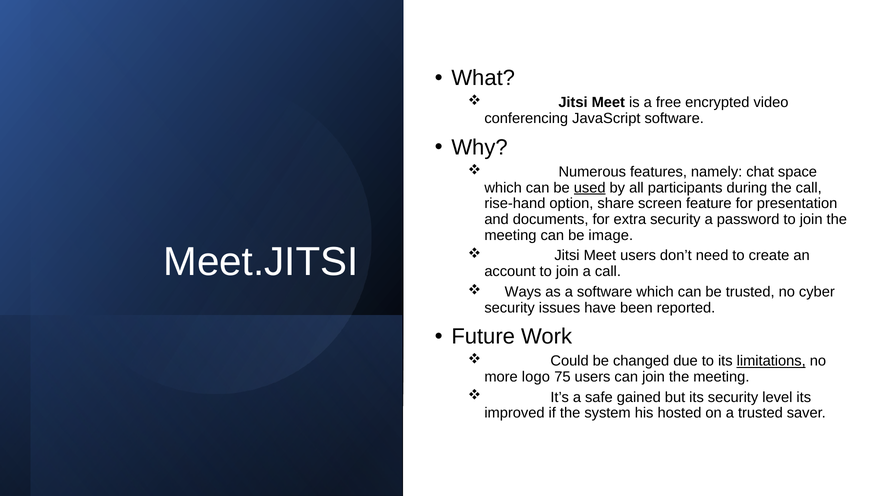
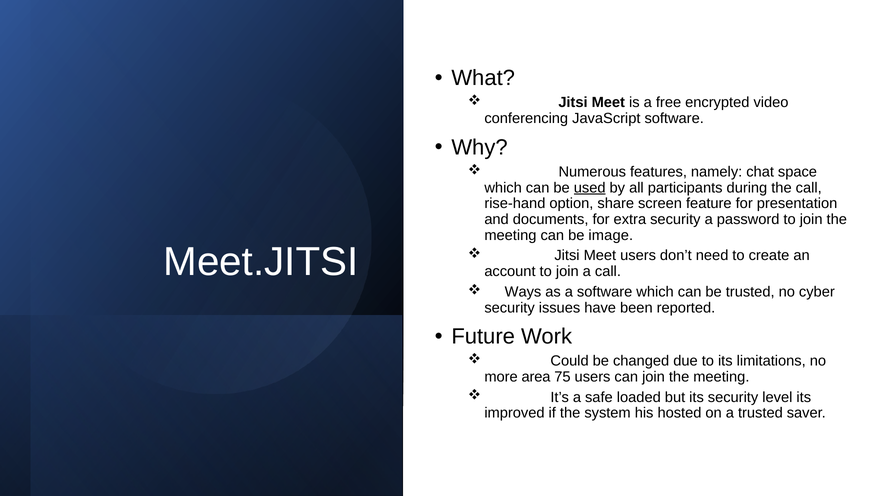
limitations underline: present -> none (771, 361)
logo: logo -> area (536, 377)
gained: gained -> loaded (639, 397)
